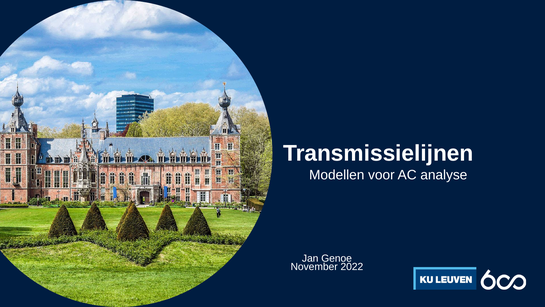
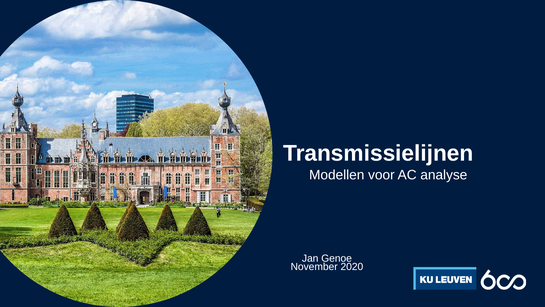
2022: 2022 -> 2020 (352, 266)
